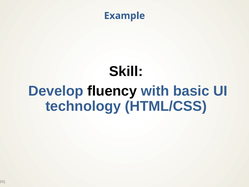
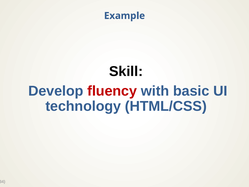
fluency colour: black -> red (112, 91)
